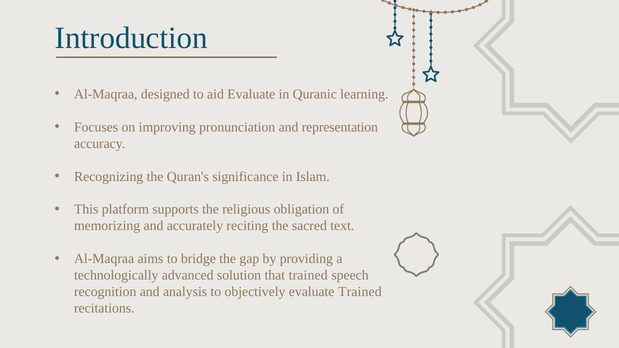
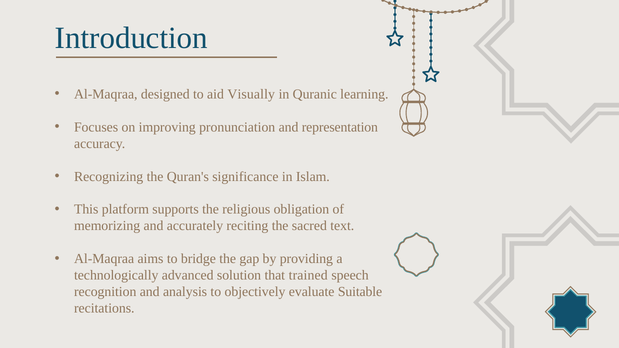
aid Evaluate: Evaluate -> Visually (251, 94)
evaluate Trained: Trained -> Suitable (360, 292)
